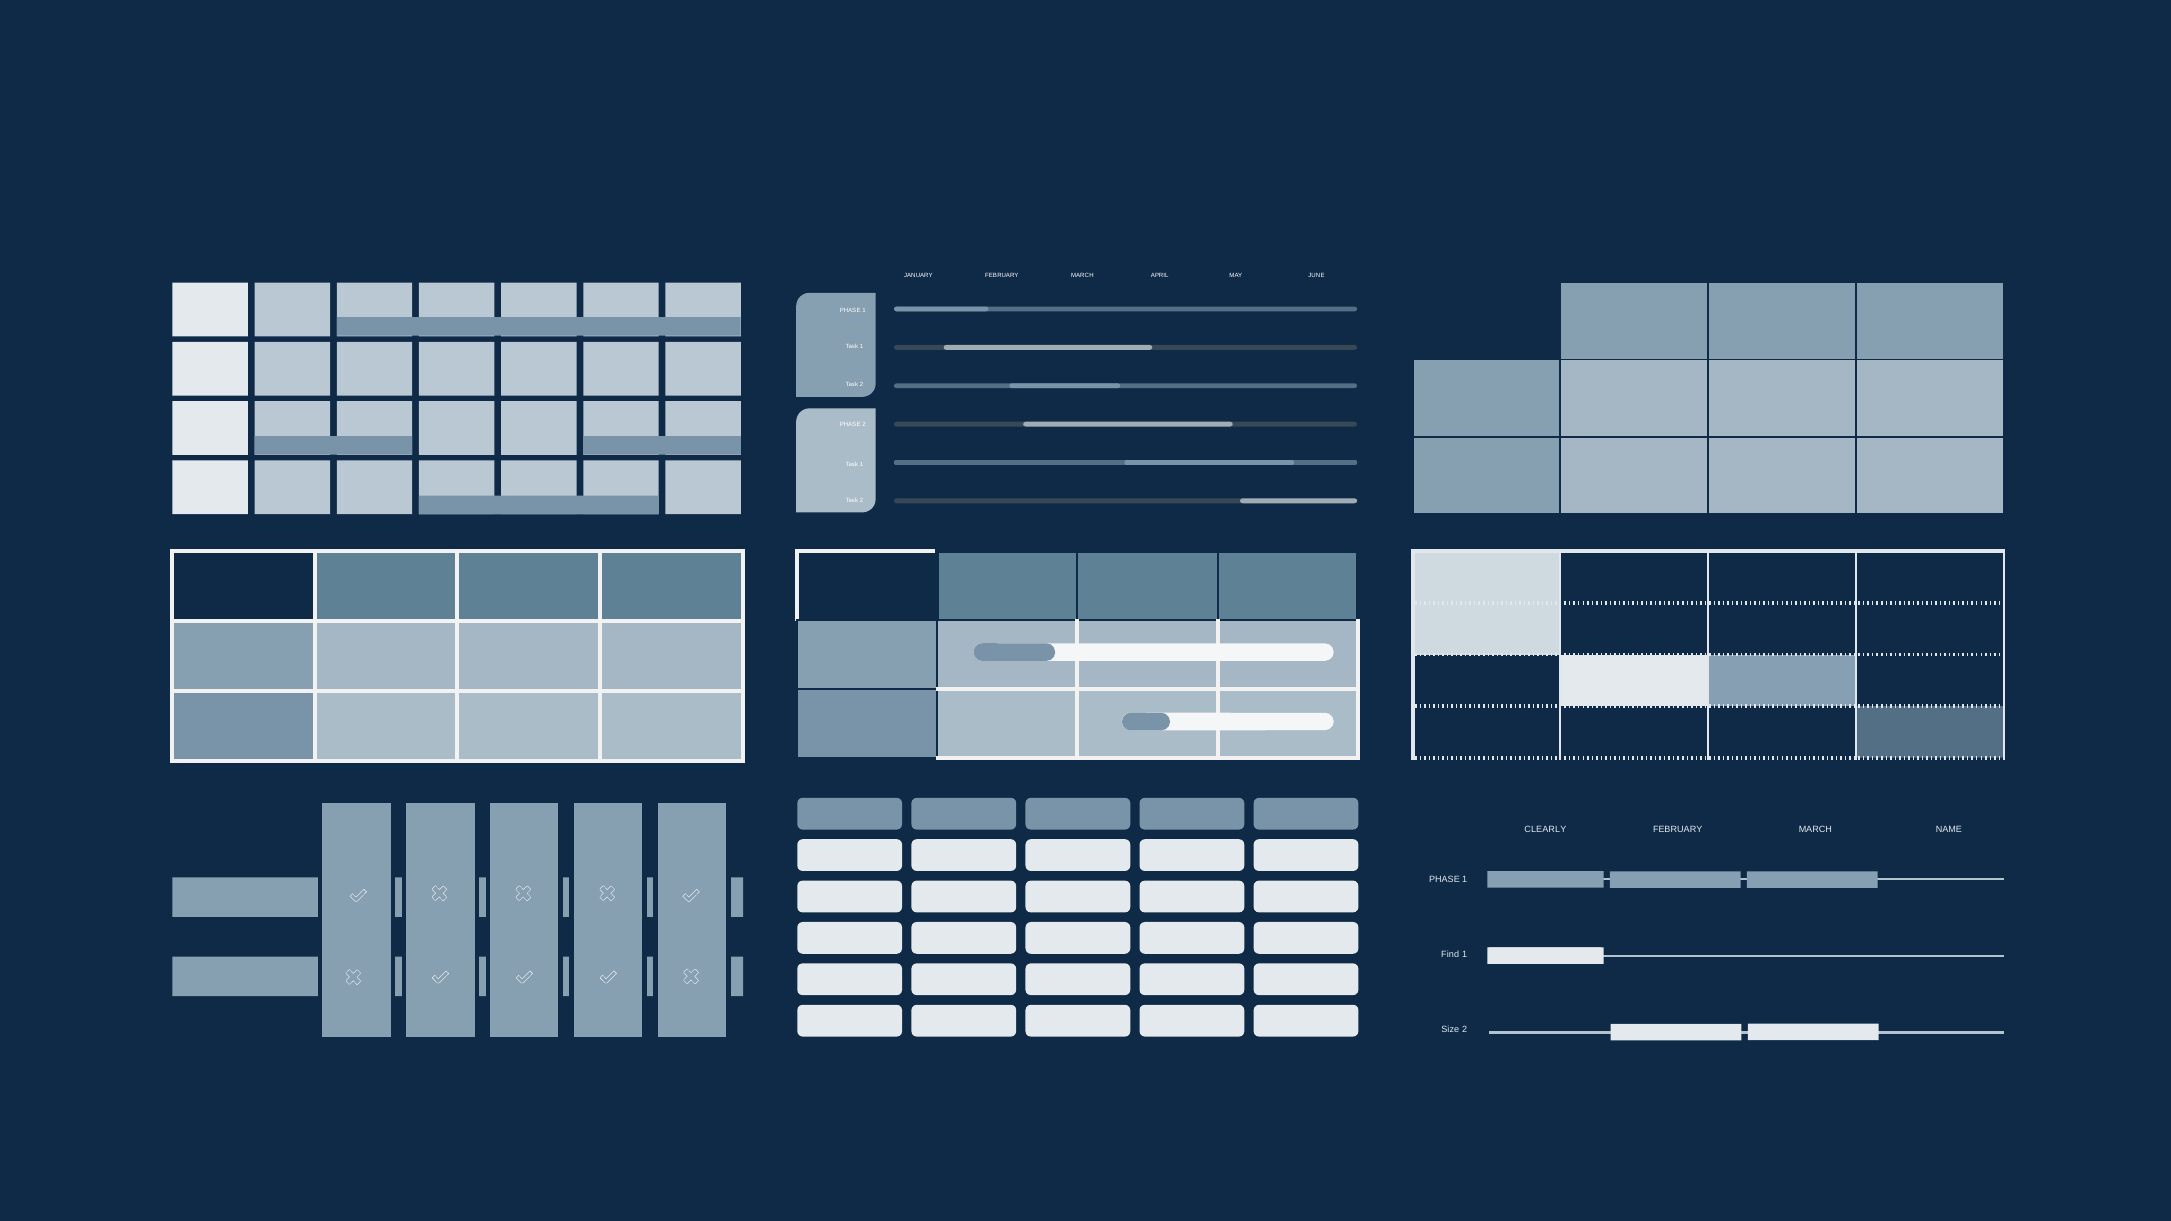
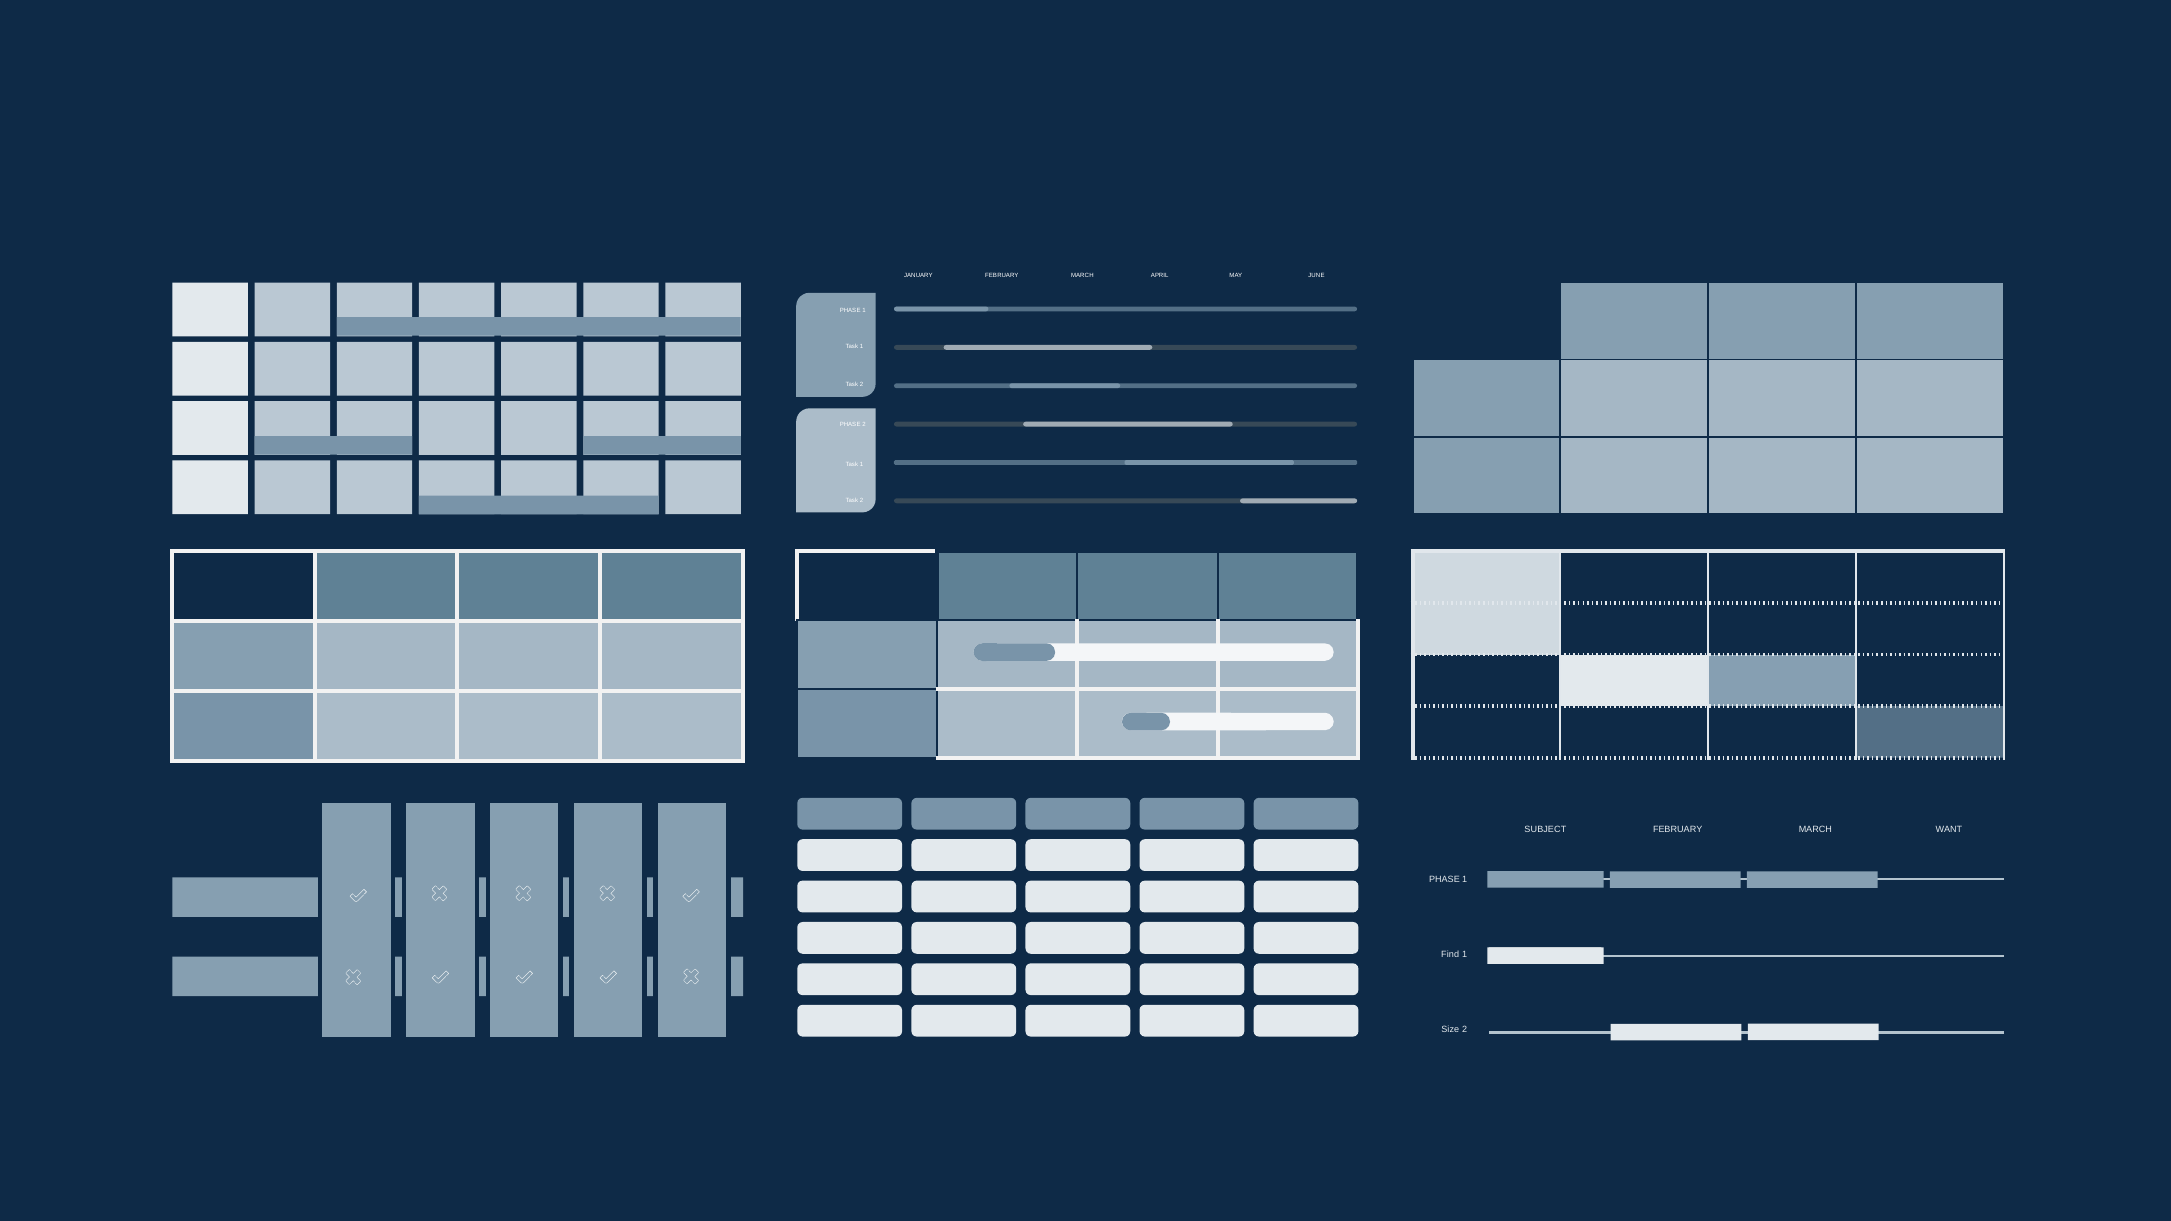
CLEARLY: CLEARLY -> SUBJECT (1545, 830)
NAME: NAME -> WANT (1949, 830)
